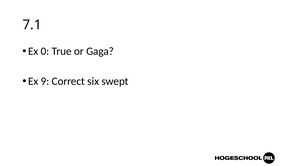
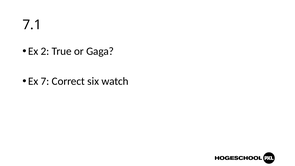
0: 0 -> 2 (45, 51)
9: 9 -> 7 (45, 81)
swept: swept -> watch (115, 81)
